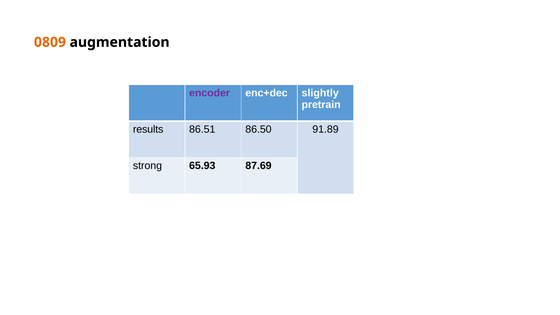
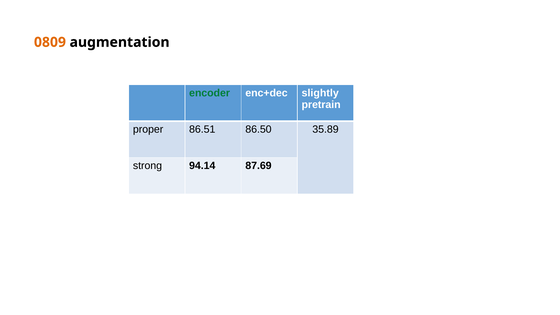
encoder colour: purple -> green (210, 93)
results: results -> proper (148, 129)
91.89: 91.89 -> 35.89 (325, 129)
65.93: 65.93 -> 94.14 (202, 166)
